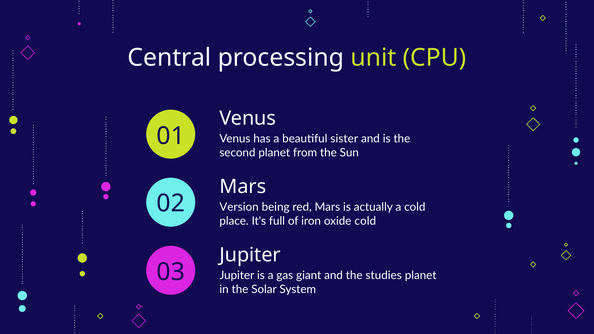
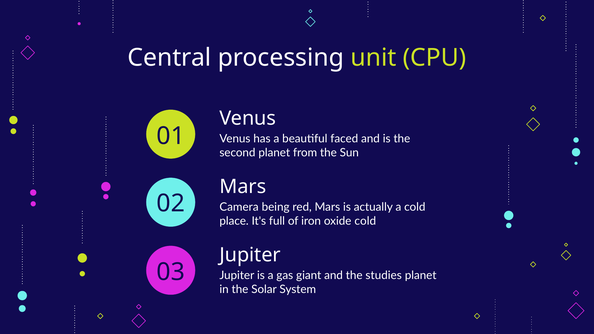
sister: sister -> faced (344, 139)
Version: Version -> Camera (239, 207)
